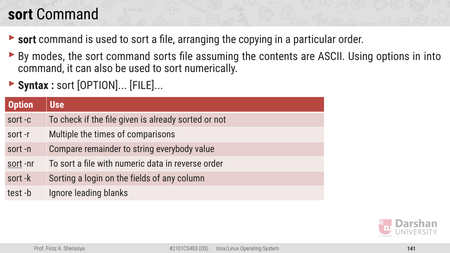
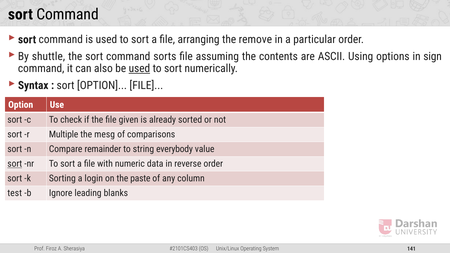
copying: copying -> remove (255, 40)
modes: modes -> shuttle (48, 56)
into: into -> sign (433, 56)
used underline: none -> present (139, 69)
times: times -> mesg (105, 135)
fields: fields -> paste (140, 179)
